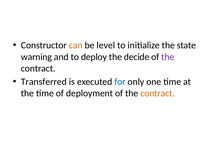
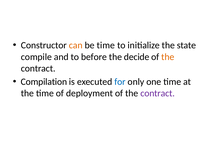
be level: level -> time (106, 45)
warning: warning -> compile (36, 57)
deploy: deploy -> before (94, 57)
the colour: purple -> orange (168, 57)
Transferred: Transferred -> Compilation (44, 81)
contract colour: orange -> purple (158, 93)
